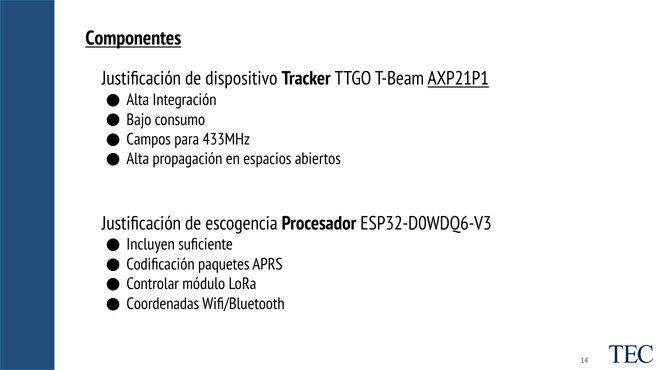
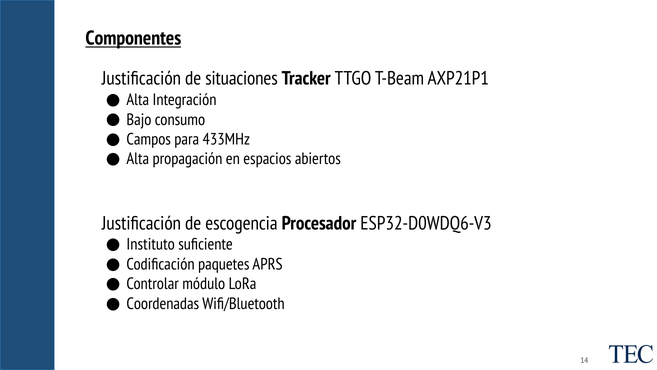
dispositivo: dispositivo -> situaciones (242, 79)
AXP21P1 underline: present -> none (458, 79)
Incluyen: Incluyen -> Instituto (151, 244)
